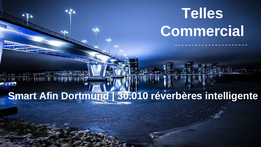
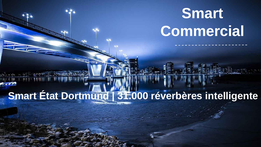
Telles: Telles -> Smart (202, 14)
Afin: Afin -> État (49, 96)
30.010: 30.010 -> 31.000 (133, 96)
